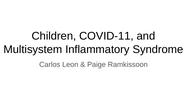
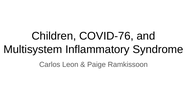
COVID-11: COVID-11 -> COVID-76 (106, 36)
